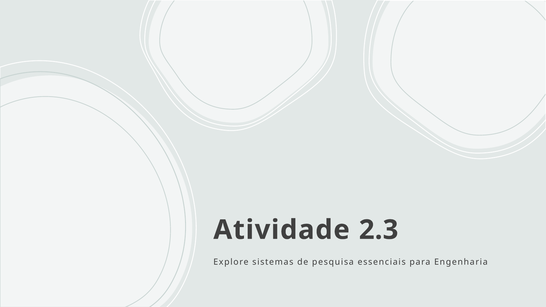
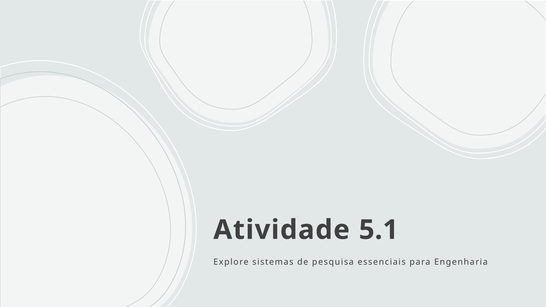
2.3: 2.3 -> 5.1 (379, 230)
